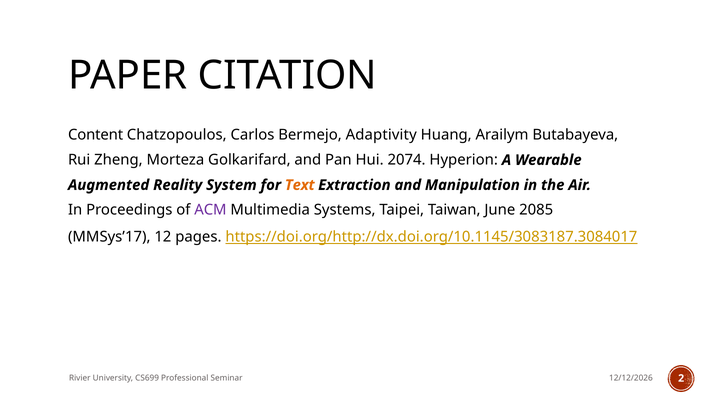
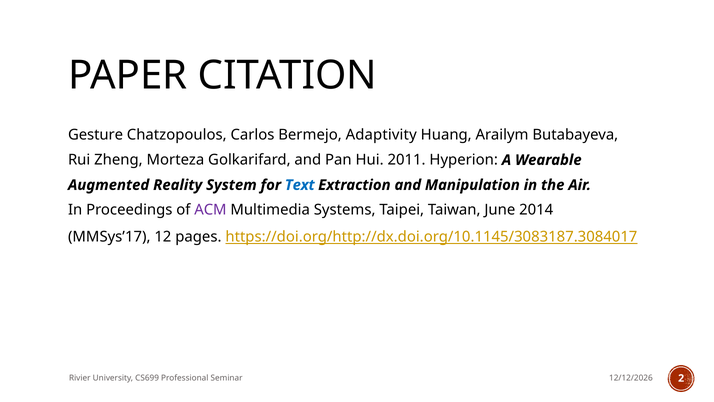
Content: Content -> Gesture (96, 135)
2074: 2074 -> 2011 (407, 160)
Text colour: orange -> blue (300, 185)
2085: 2085 -> 2014 (536, 210)
